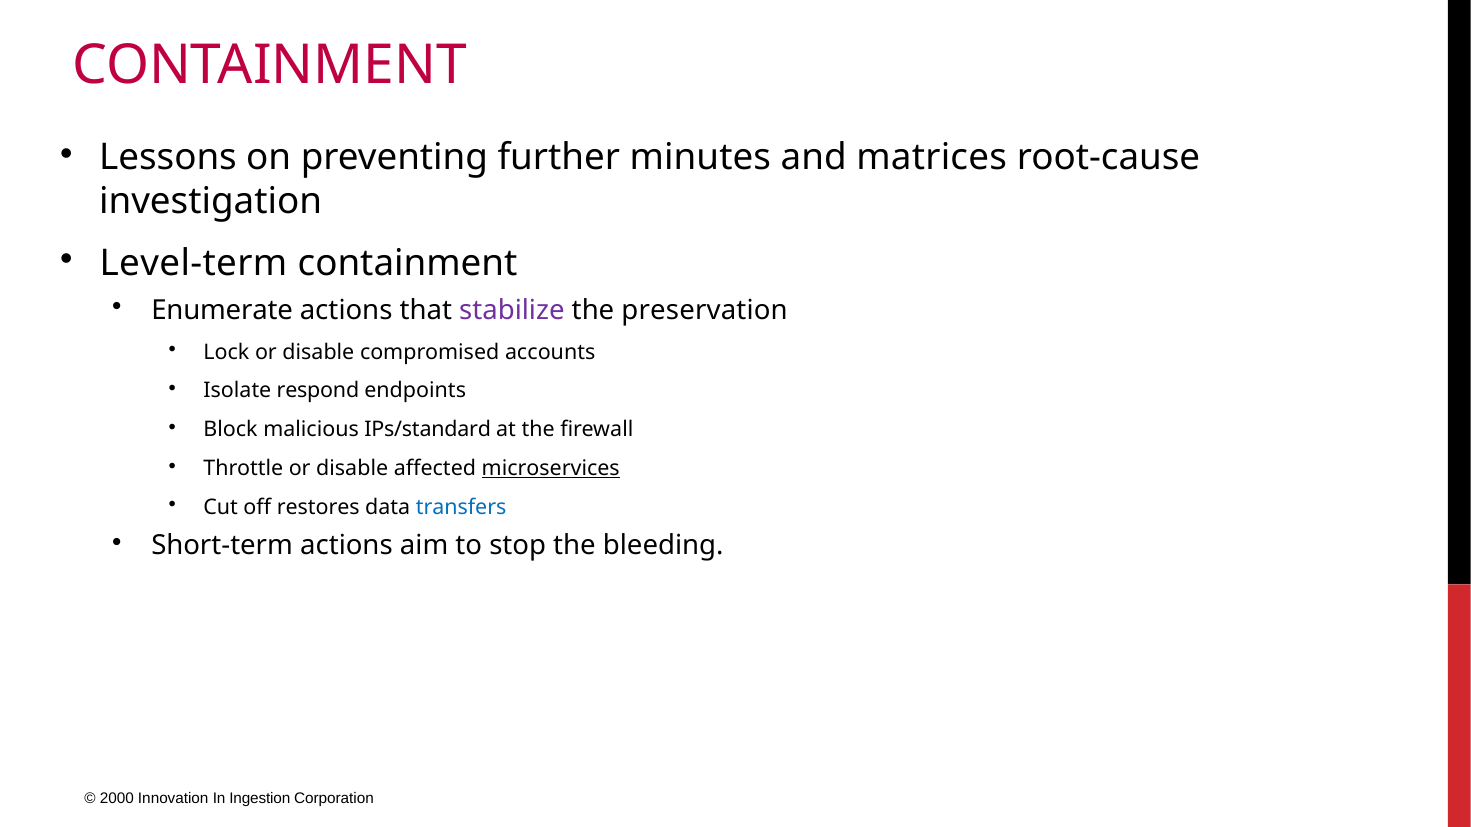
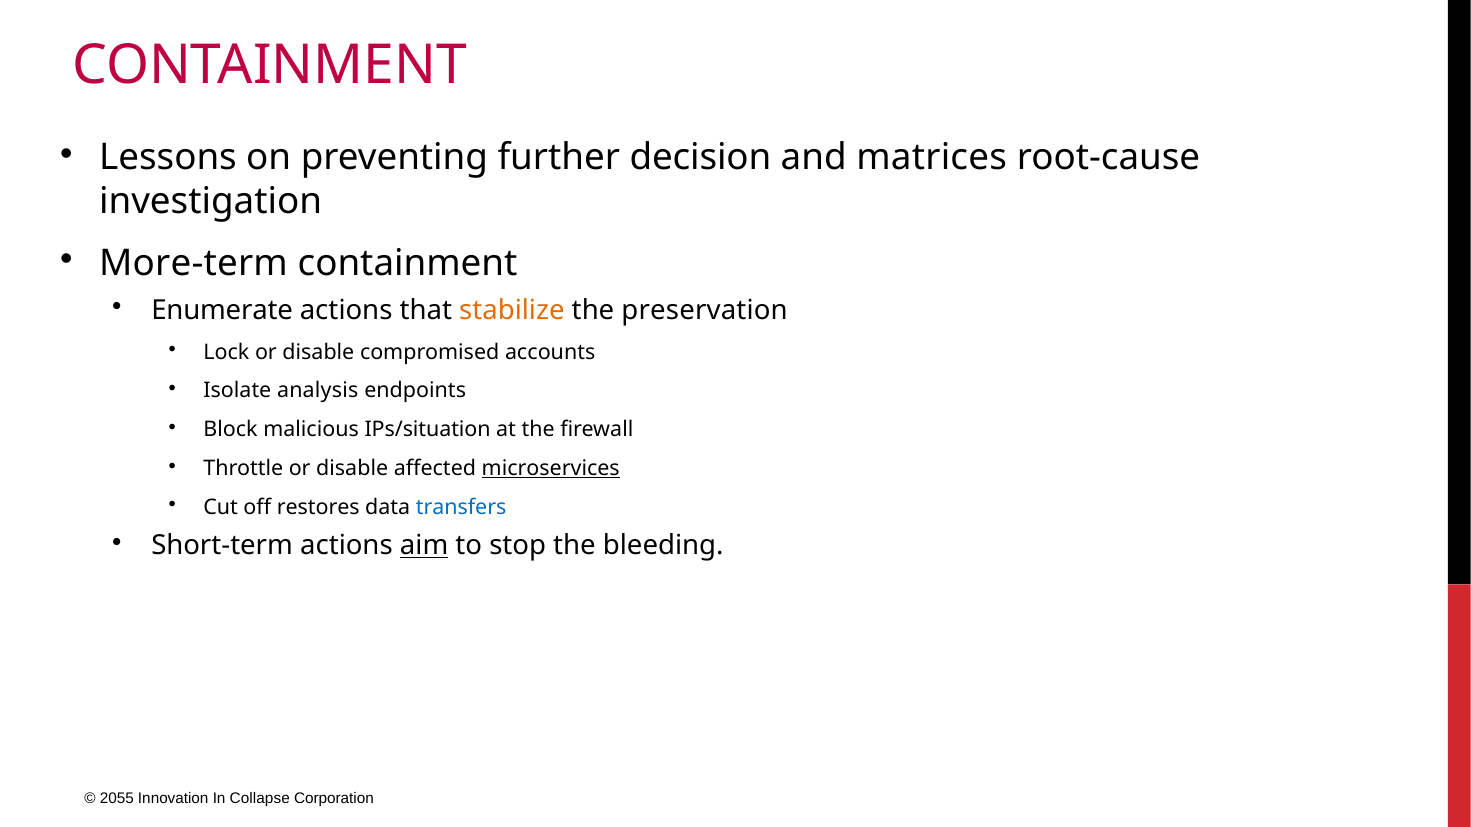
minutes: minutes -> decision (700, 158)
Level-term: Level-term -> More-term (194, 263)
stabilize colour: purple -> orange (512, 310)
respond: respond -> analysis (318, 391)
IPs/standard: IPs/standard -> IPs/situation (428, 430)
aim underline: none -> present (424, 546)
2000: 2000 -> 2055 (117, 799)
Ingestion: Ingestion -> Collapse (260, 799)
